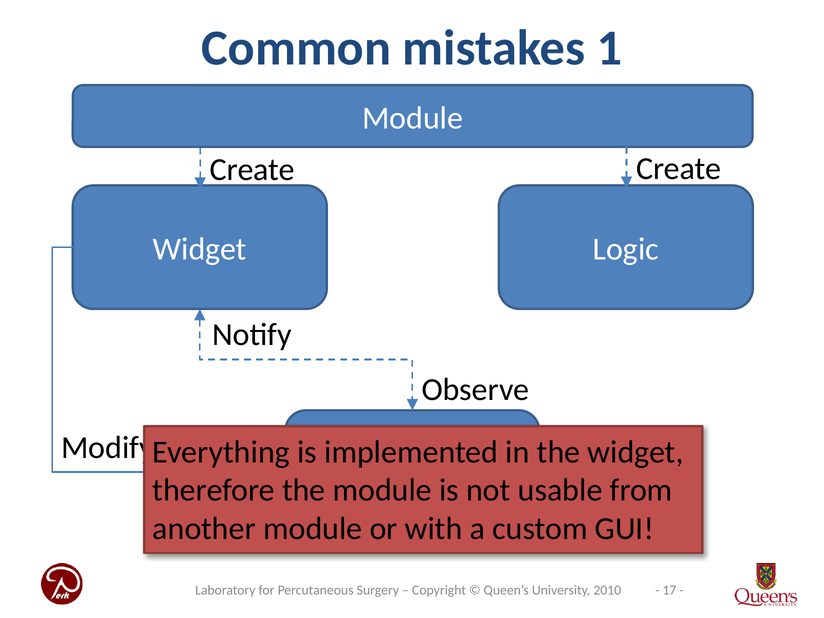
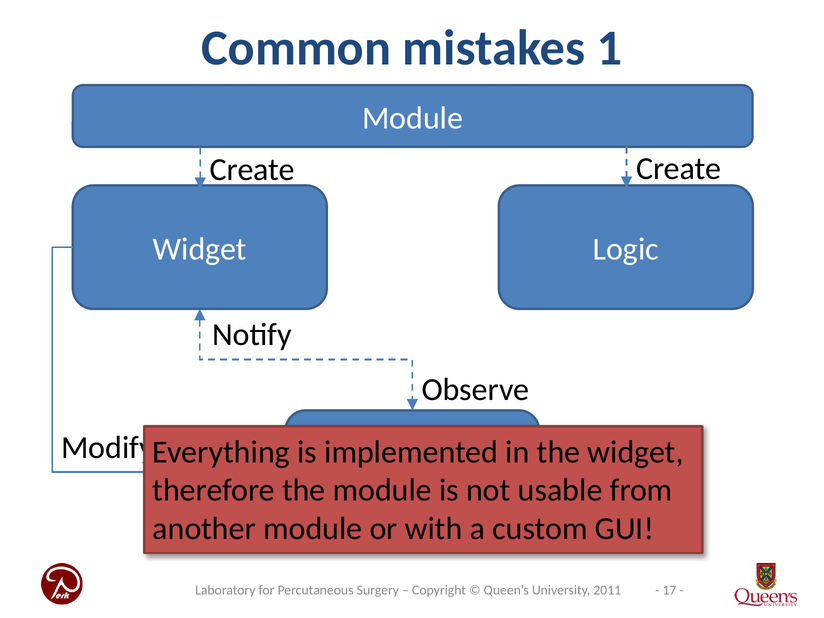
2010: 2010 -> 2011 (607, 590)
